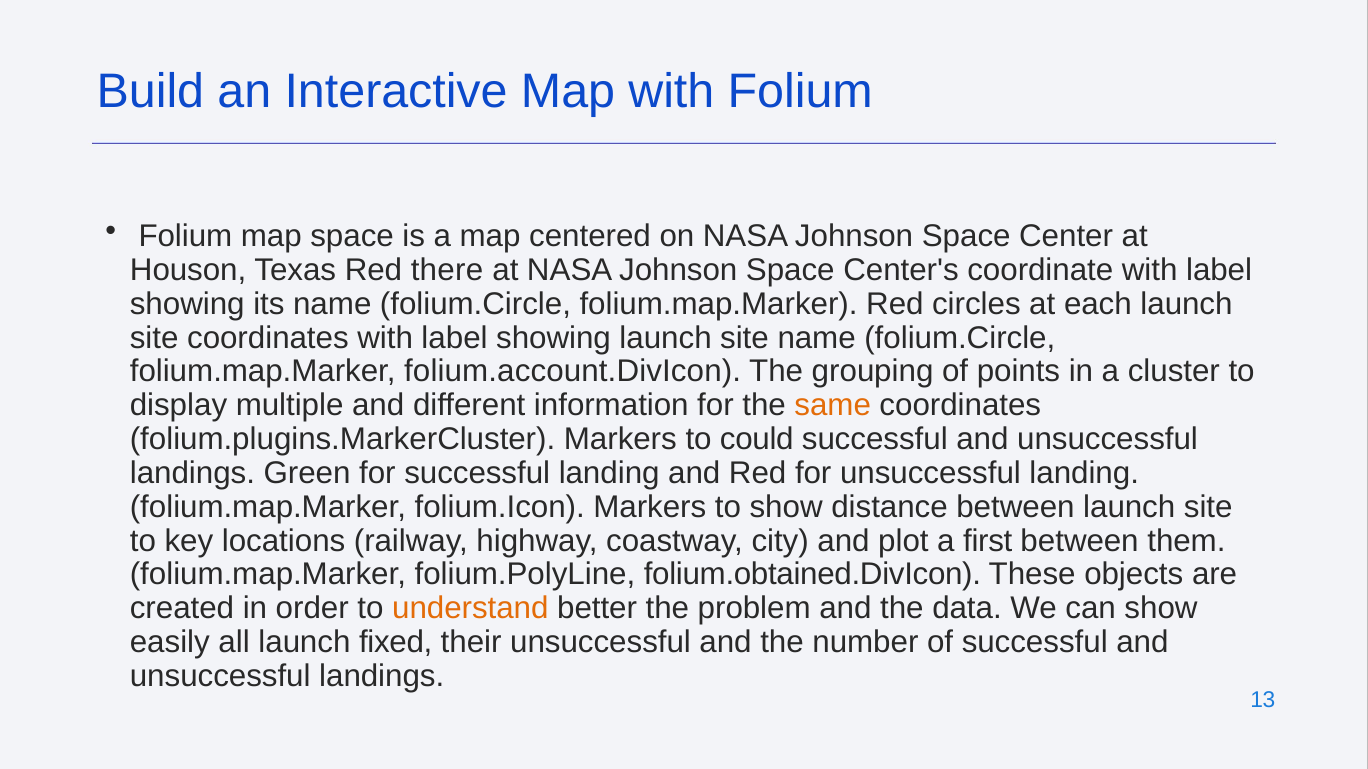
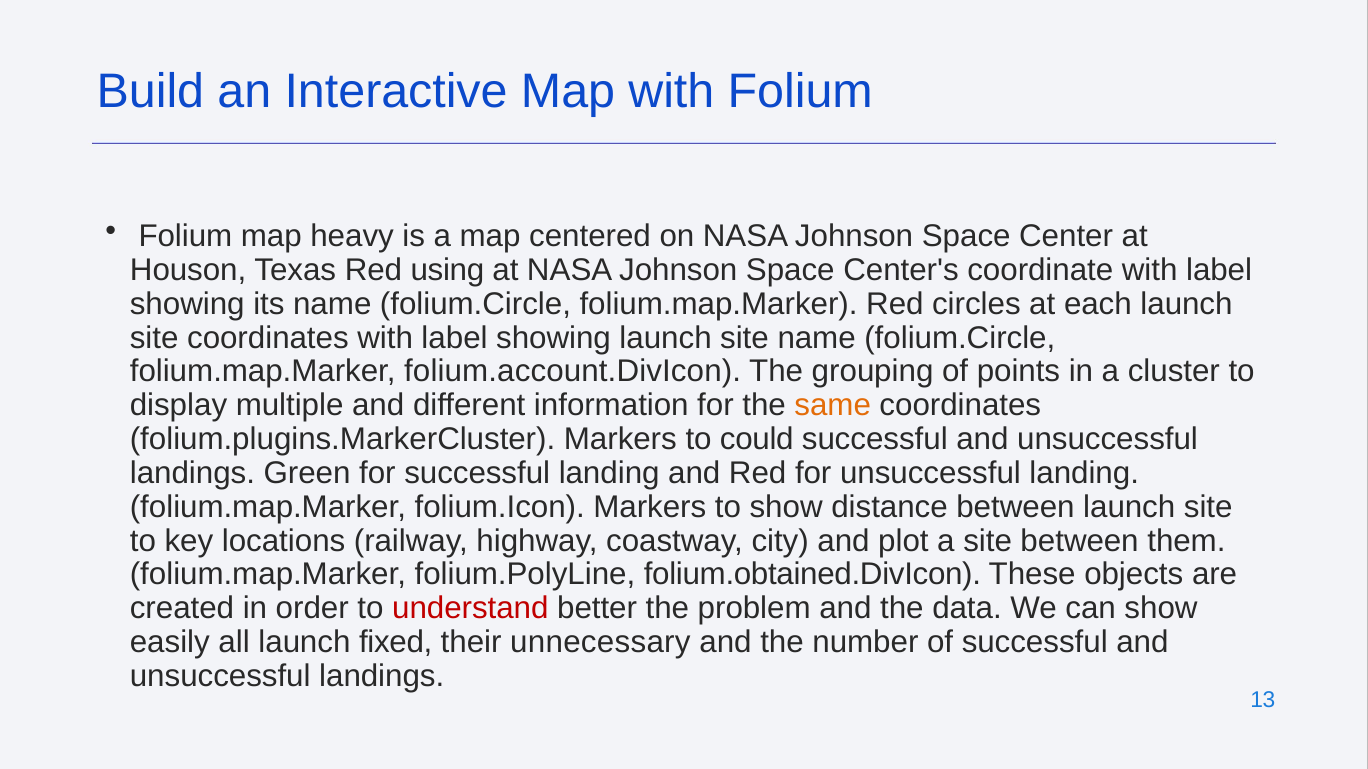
map space: space -> heavy (352, 236)
there: there -> using (447, 270)
a first: first -> site (988, 541)
understand colour: orange -> red (470, 609)
their unsuccessful: unsuccessful -> unnecessary (600, 643)
